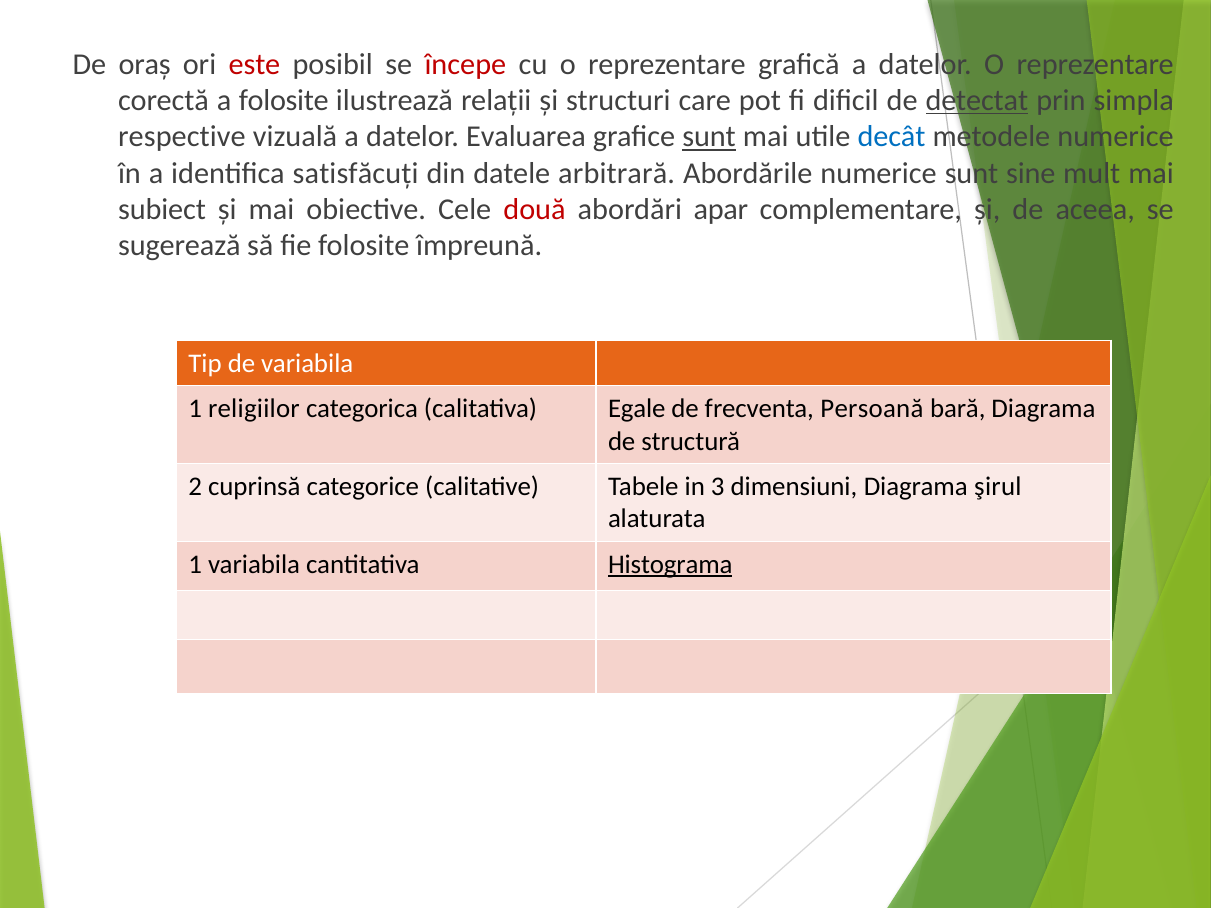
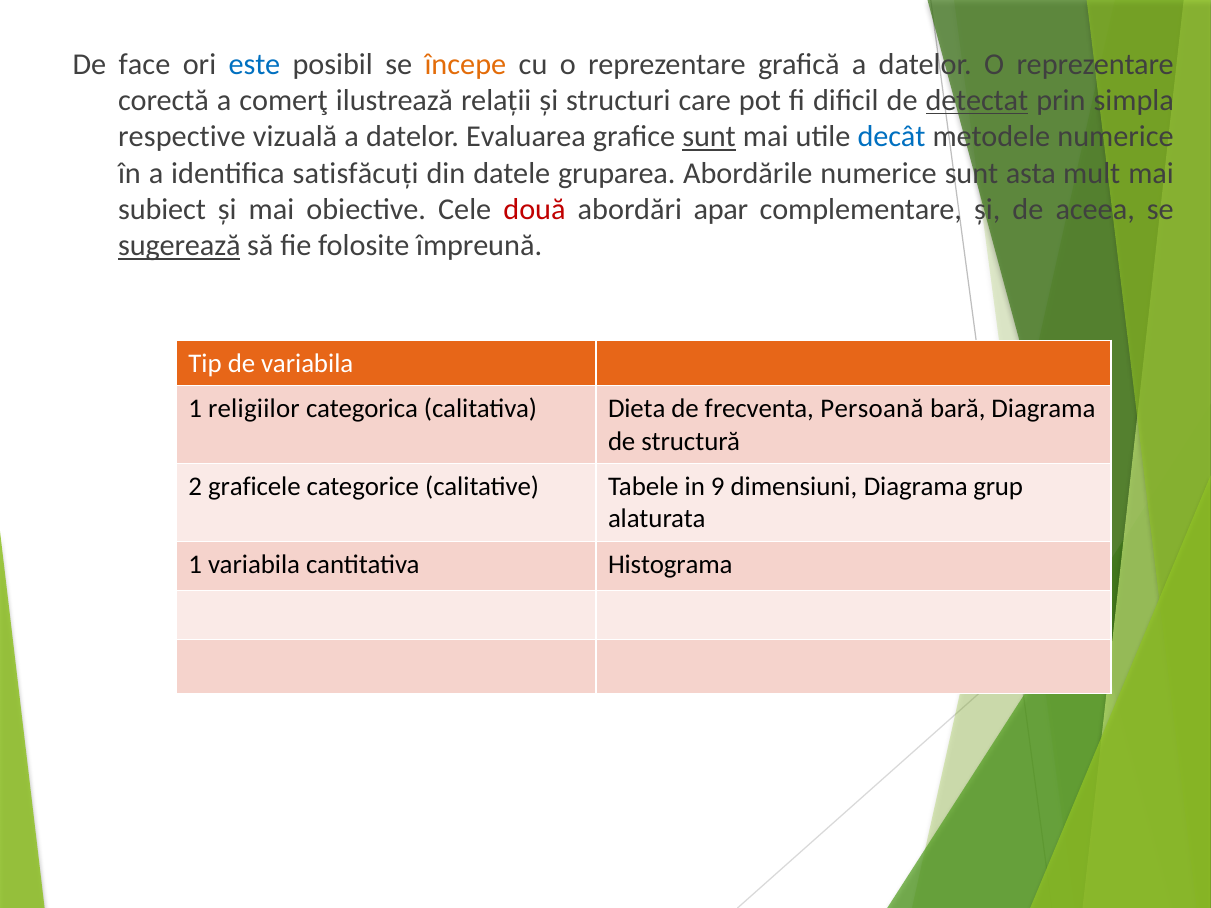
oraș: oraș -> face (145, 64)
este colour: red -> blue (254, 64)
începe colour: red -> orange (465, 64)
a folosite: folosite -> comerţ (284, 101)
arbitrară: arbitrară -> gruparea (617, 173)
sine: sine -> asta (1031, 173)
sugerează underline: none -> present (179, 246)
Egale: Egale -> Dieta (637, 408)
cuprinsă: cuprinsă -> graficele (254, 486)
3: 3 -> 9 (718, 486)
şirul: şirul -> grup (998, 486)
Histograma underline: present -> none (670, 564)
